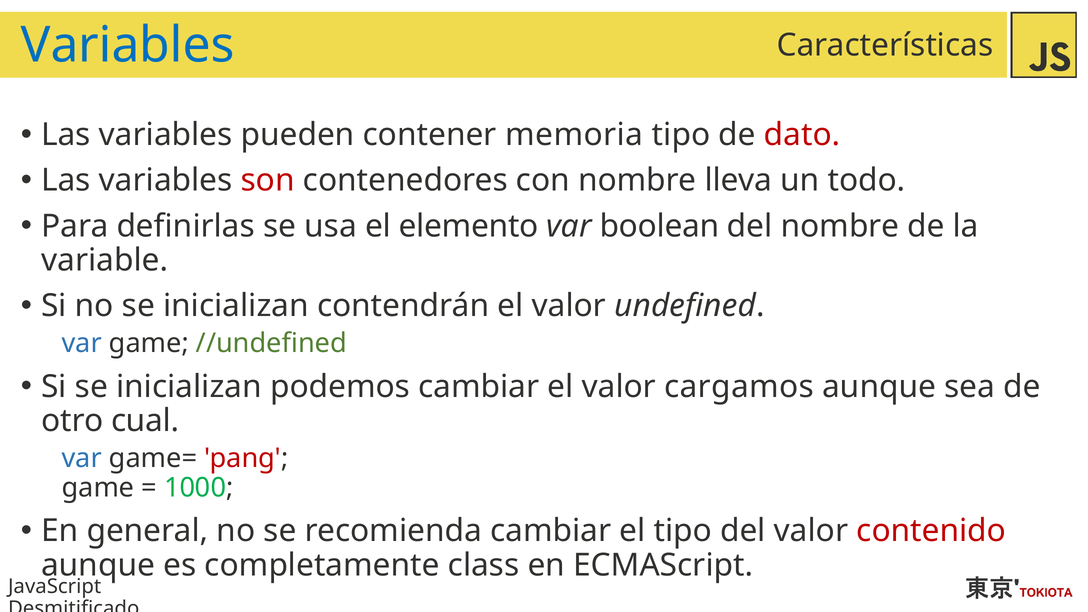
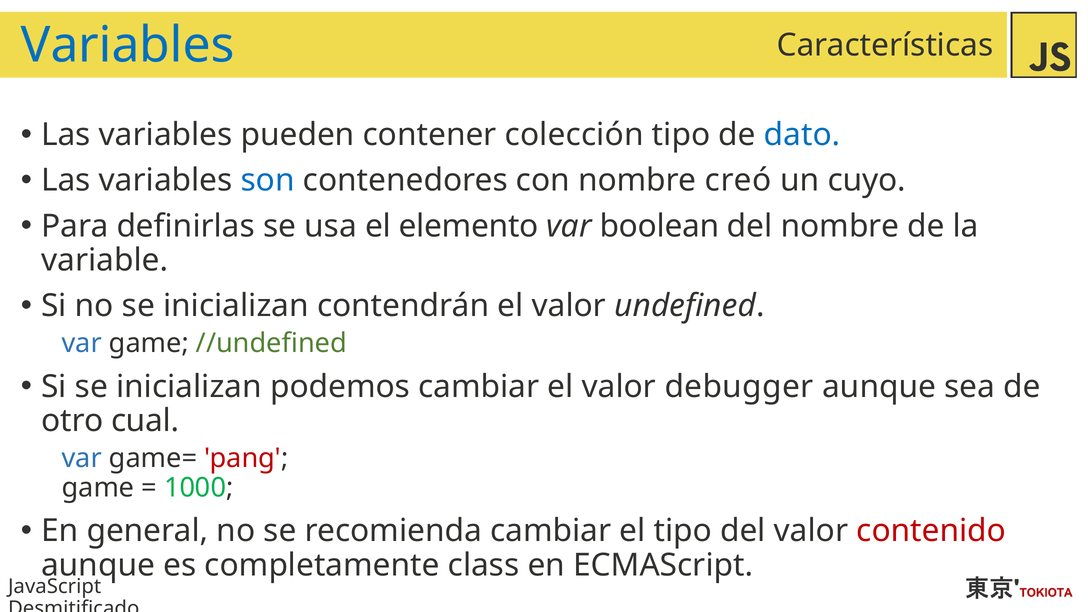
memoria: memoria -> colección (574, 135)
dato colour: red -> blue (802, 135)
son colour: red -> blue (268, 180)
lleva: lleva -> creó (738, 180)
todo: todo -> cuyo (867, 180)
cargamos: cargamos -> debugger (739, 387)
